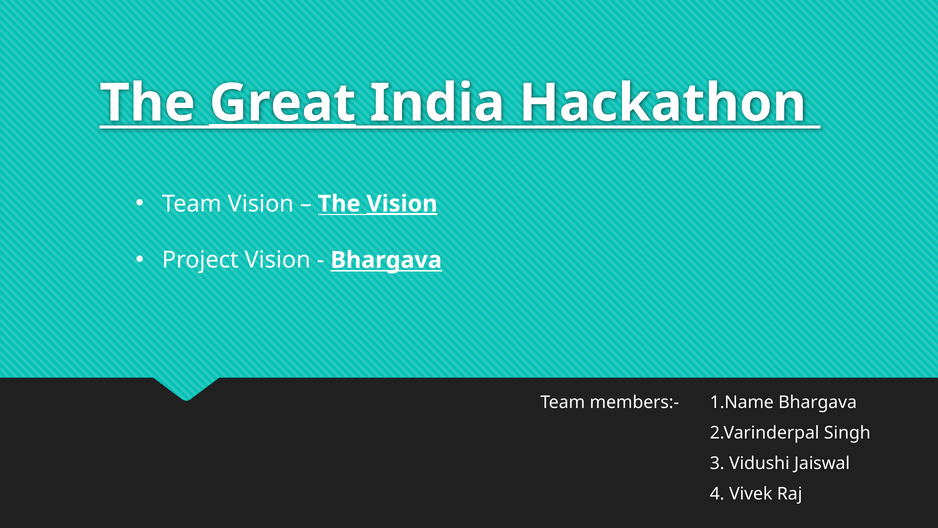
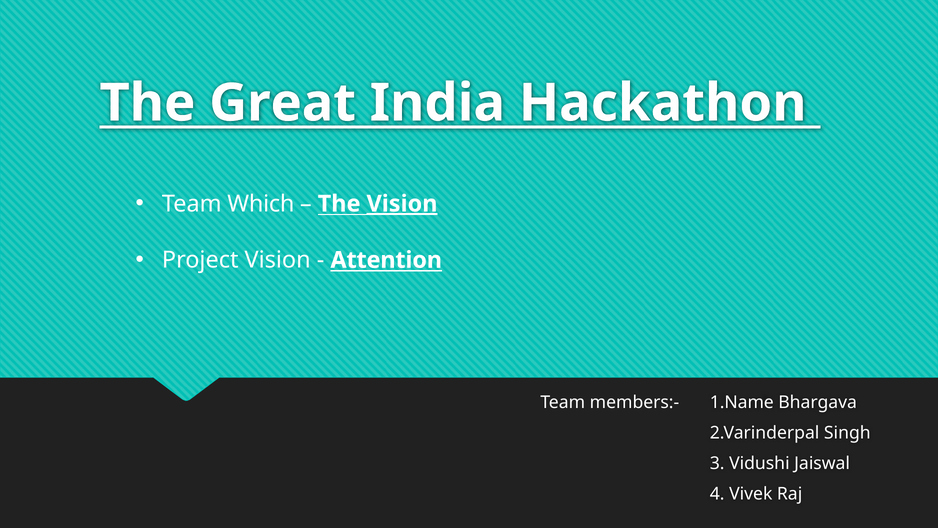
Great underline: present -> none (283, 103)
Team Vision: Vision -> Which (261, 204)
Bhargava: Bhargava -> Attention (386, 260)
